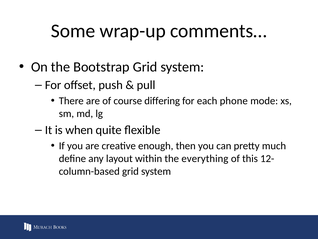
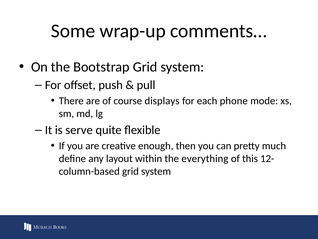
differing: differing -> displays (162, 101)
when: when -> serve (79, 130)
